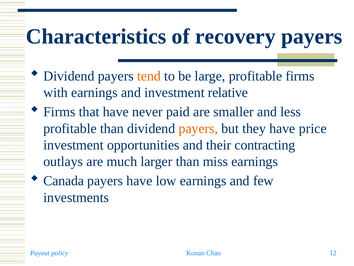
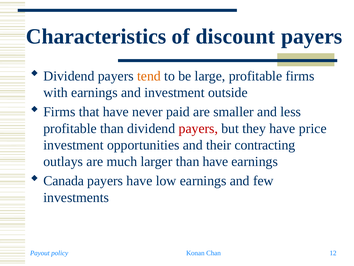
recovery: recovery -> discount (235, 36)
relative: relative -> outside (228, 92)
payers colour: orange -> red (198, 128)
than miss: miss -> have (215, 161)
